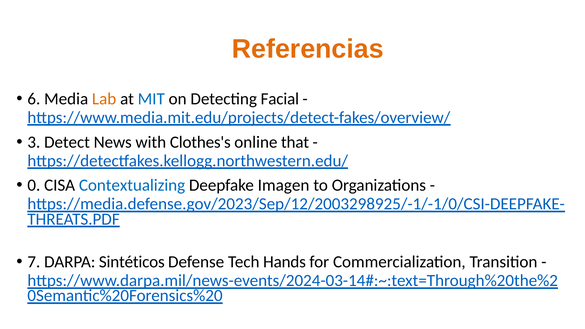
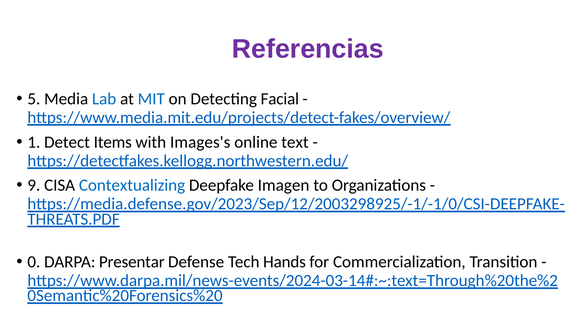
Referencias colour: orange -> purple (308, 49)
6: 6 -> 5 (34, 99)
Lab colour: orange -> blue (104, 99)
3: 3 -> 1 (34, 142)
News: News -> Items (113, 142)
Clothes's: Clothes's -> Images's (200, 142)
that: that -> text (295, 142)
0: 0 -> 9 (34, 185)
7: 7 -> 0 (34, 262)
Sintéticos: Sintéticos -> Presentar (132, 262)
